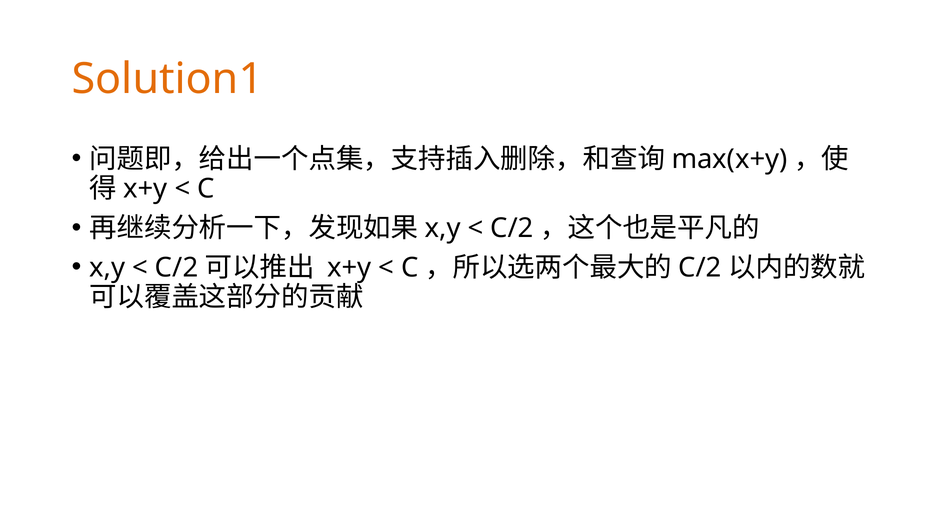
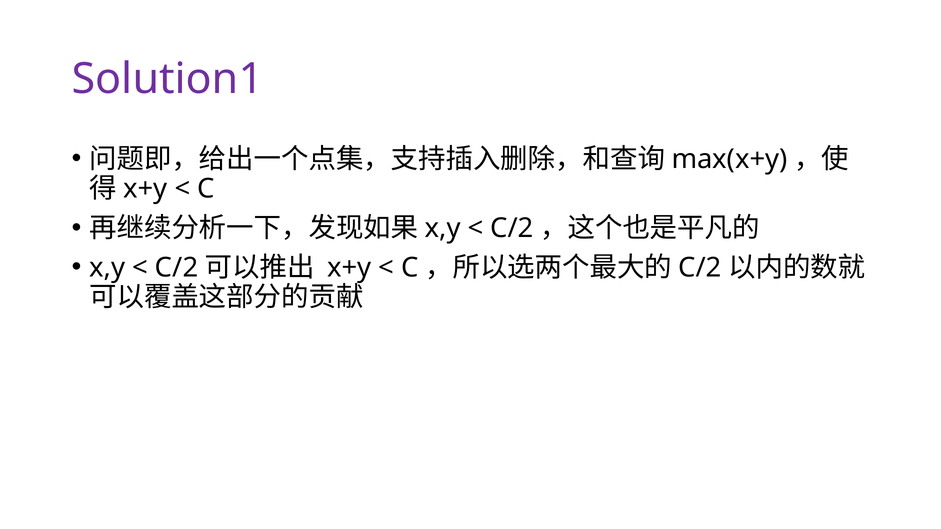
Solution1 colour: orange -> purple (168, 79)
